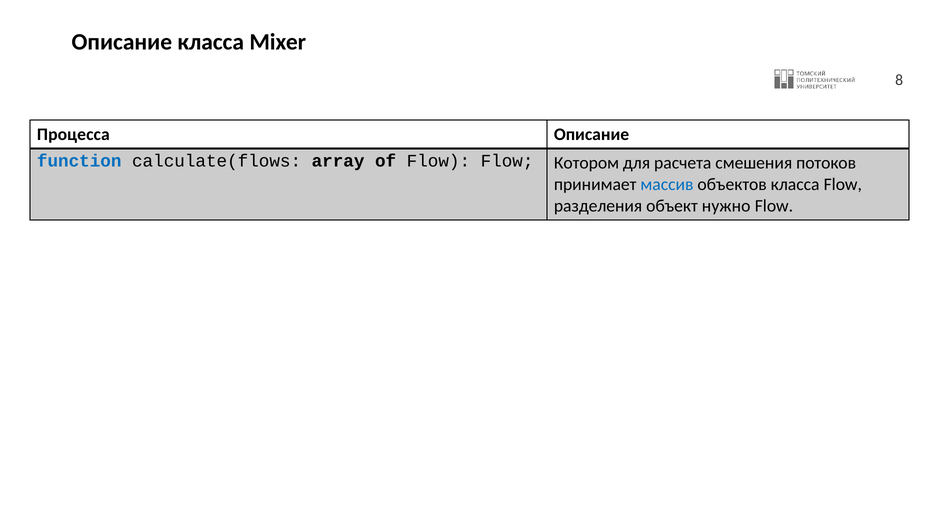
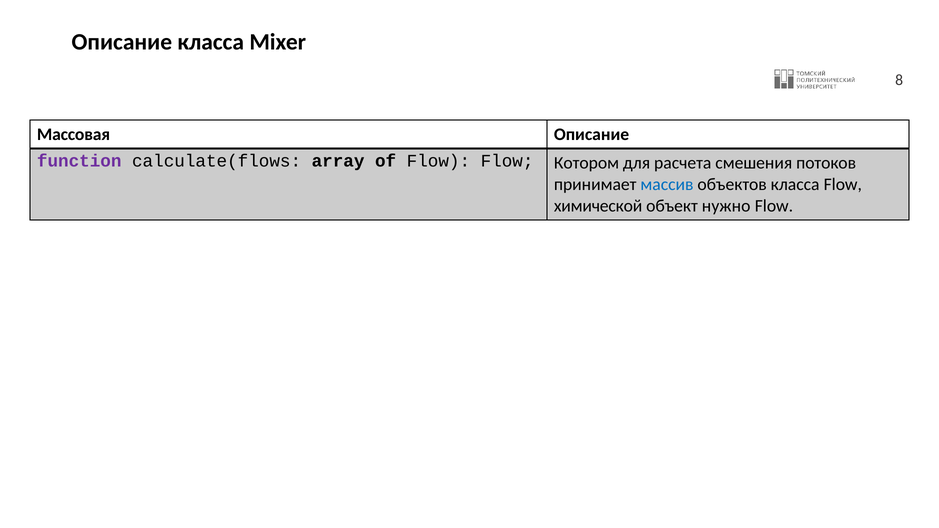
Процесса: Процесса -> Массовая (73, 134)
function colour: blue -> purple (79, 161)
разделения: разделения -> химической (598, 206)
